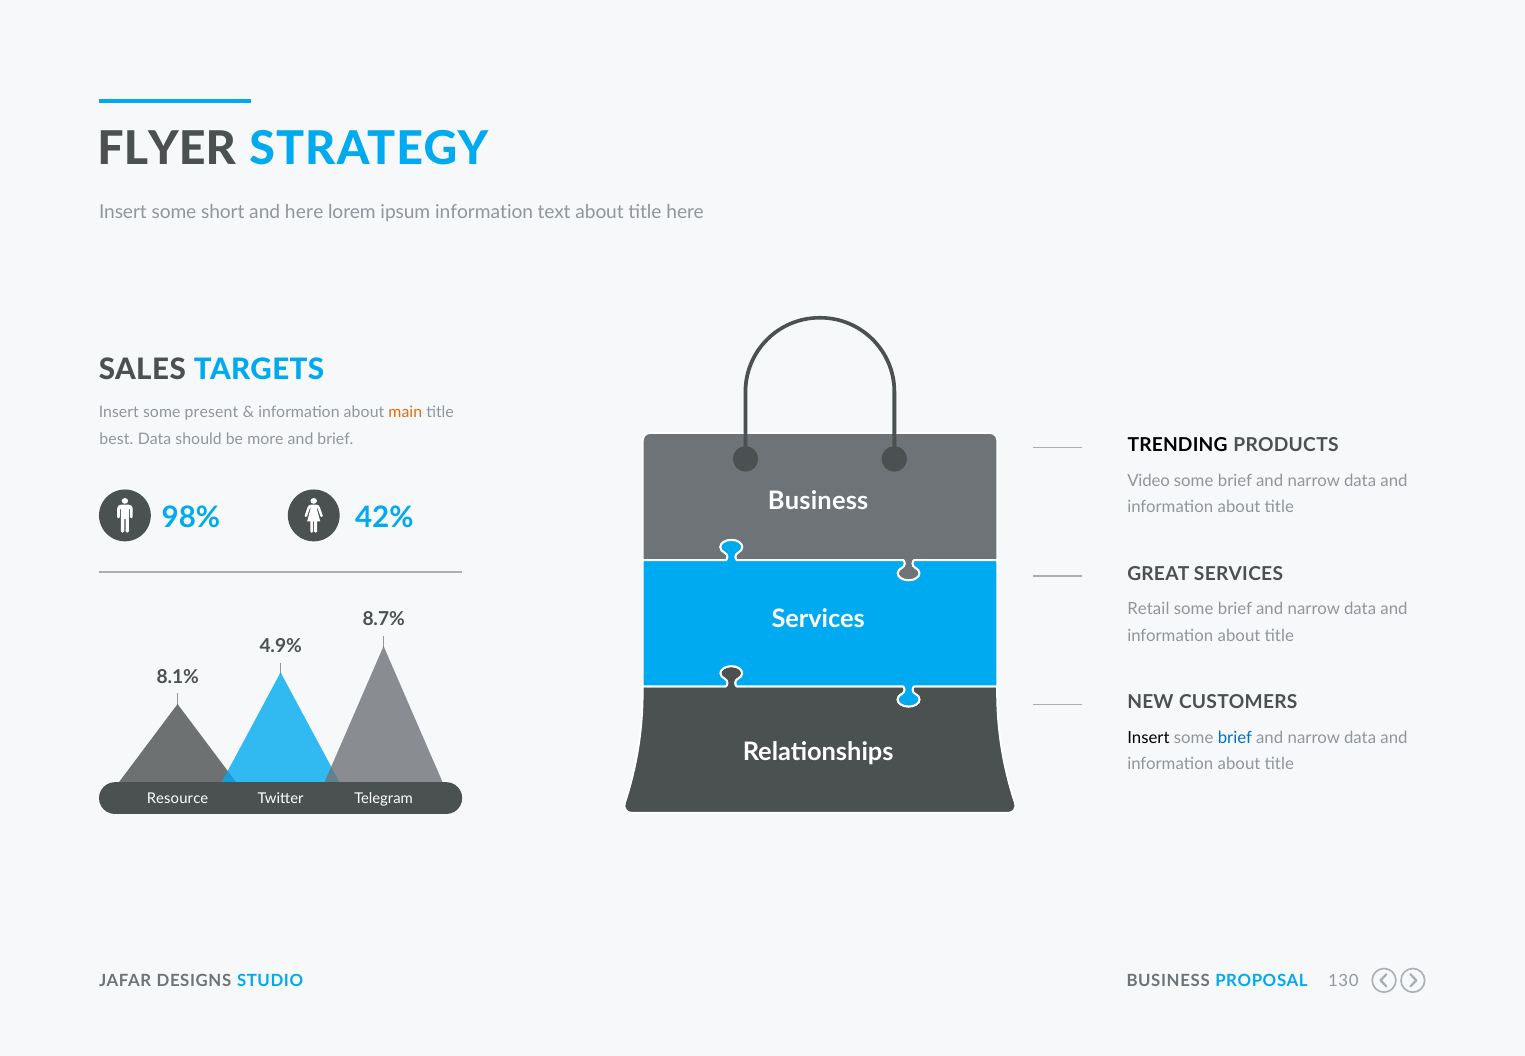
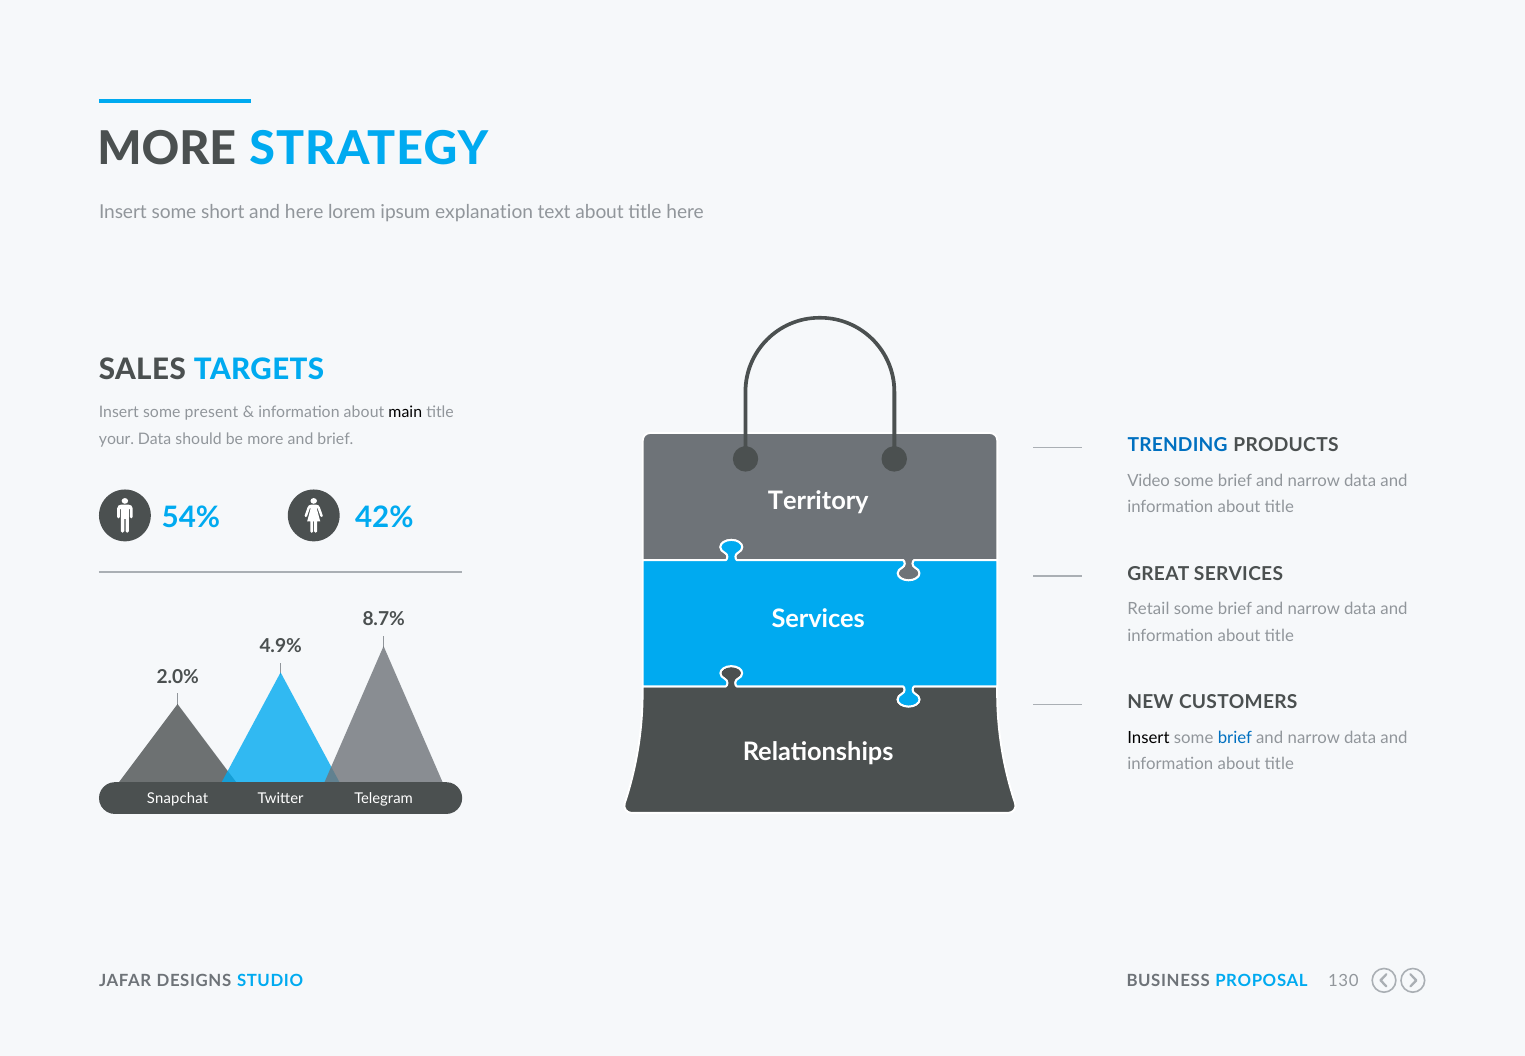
FLYER: FLYER -> MORE (167, 149)
ipsum information: information -> explanation (484, 212)
main colour: orange -> black (405, 412)
best: best -> your (117, 439)
TRENDING colour: black -> blue (1178, 445)
Business: Business -> Territory (818, 501)
98%: 98% -> 54% (191, 517)
8.1%: 8.1% -> 2.0% (178, 677)
Resource: Resource -> Snapchat (178, 799)
